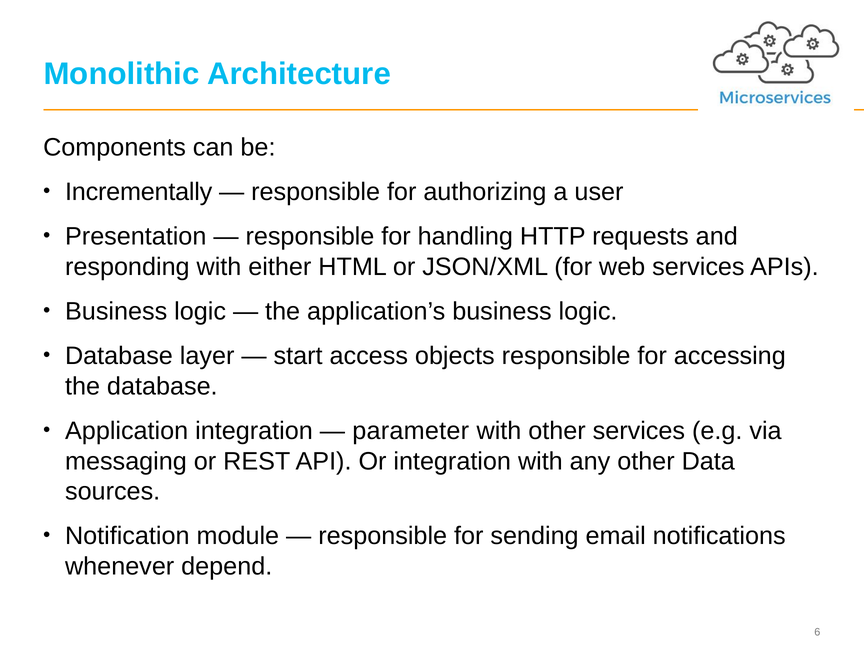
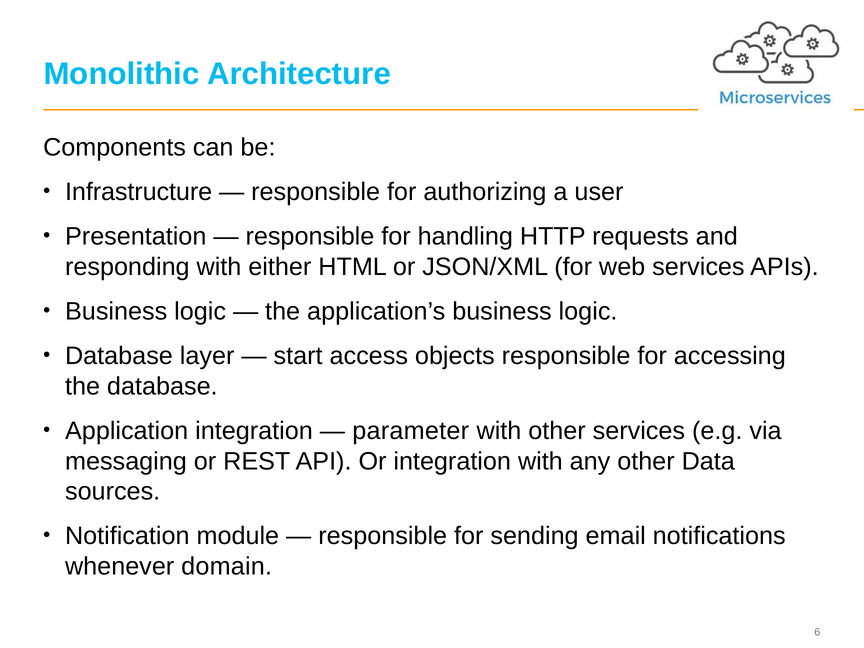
Incrementally: Incrementally -> Infrastructure (139, 192)
depend: depend -> domain (227, 566)
